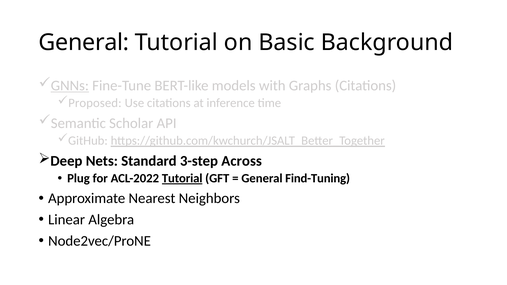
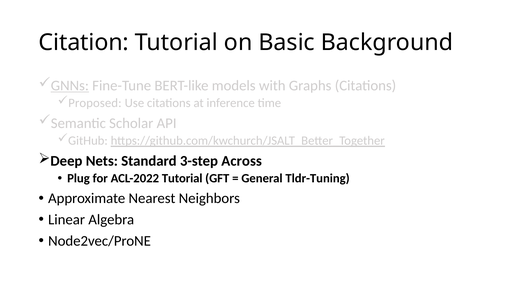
General: General -> Citation (84, 43)
Tutorial underline: present -> none (182, 178)
Find-Tuning: Find-Tuning -> Tldr-Tuning (318, 178)
